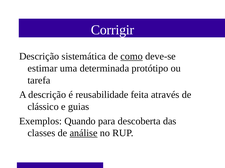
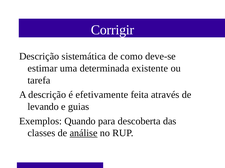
como underline: present -> none (132, 57)
protótipo: protótipo -> existente (150, 69)
reusabilidade: reusabilidade -> efetivamente (102, 95)
clássico: clássico -> levando (43, 107)
